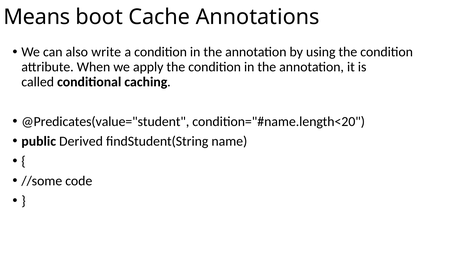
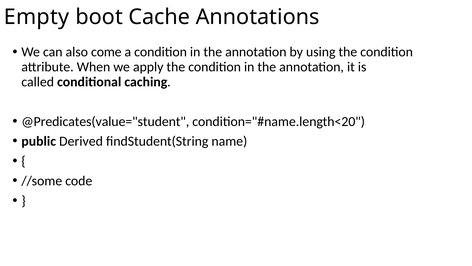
Means: Means -> Empty (37, 17)
write: write -> come (106, 52)
